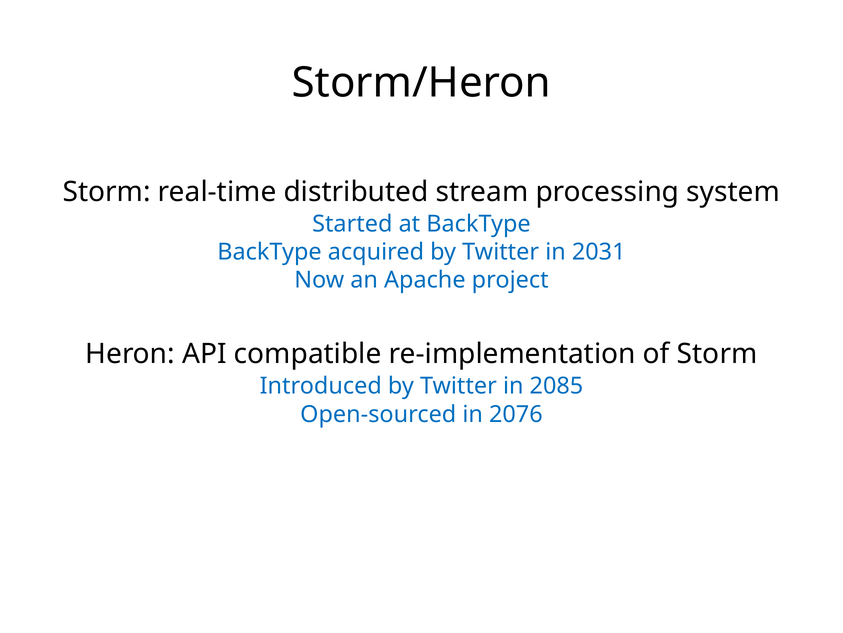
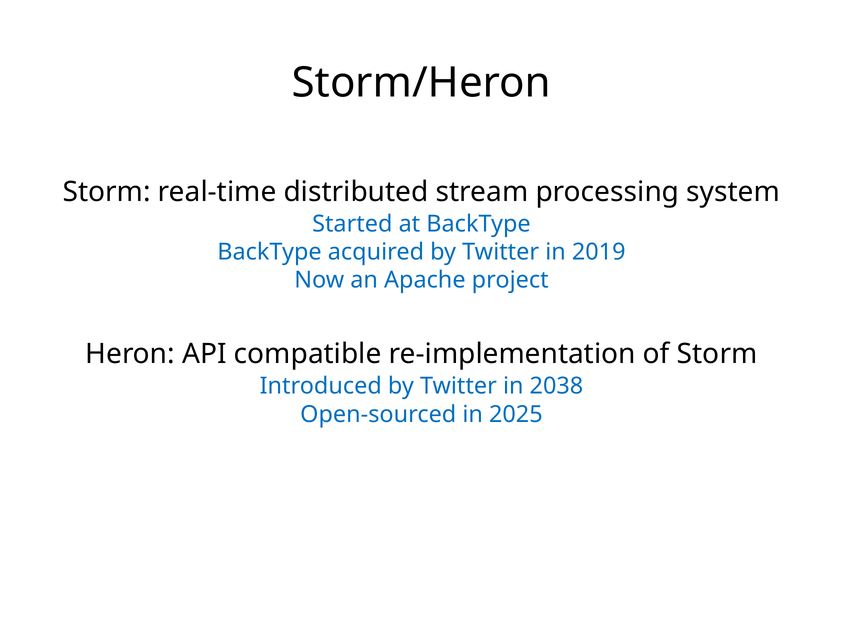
2031: 2031 -> 2019 (599, 252)
2085: 2085 -> 2038 (556, 386)
2076: 2076 -> 2025 (516, 414)
